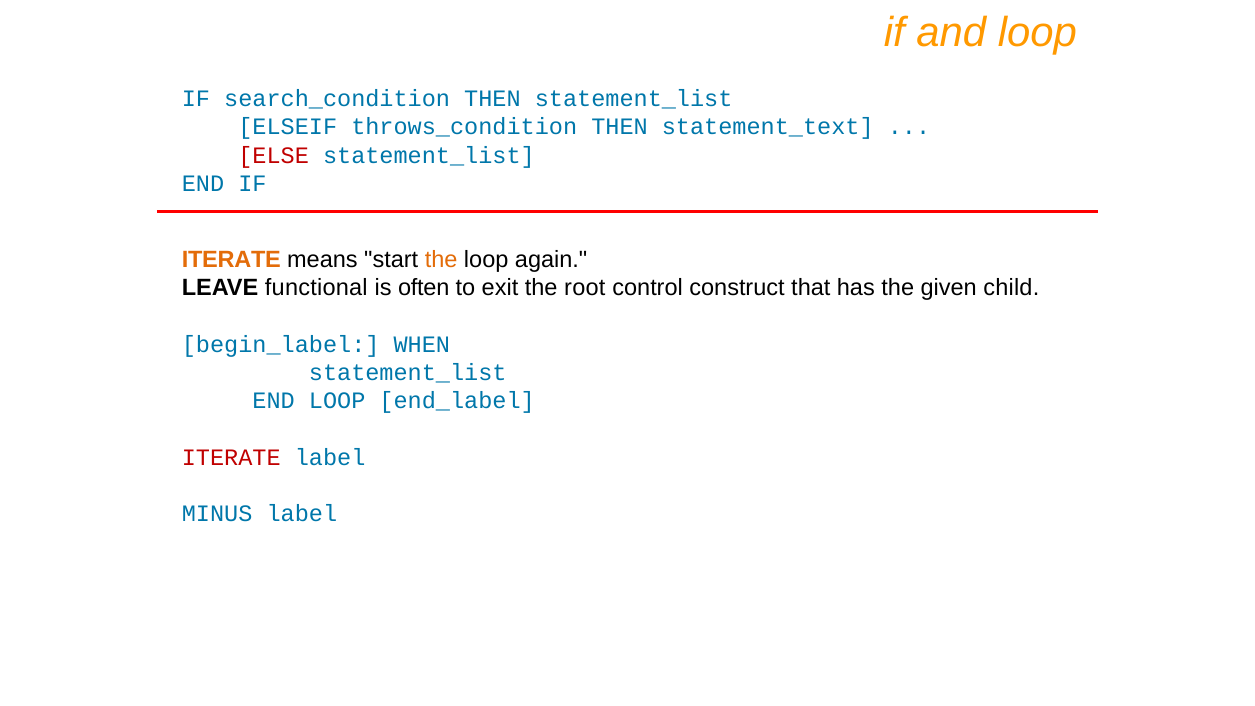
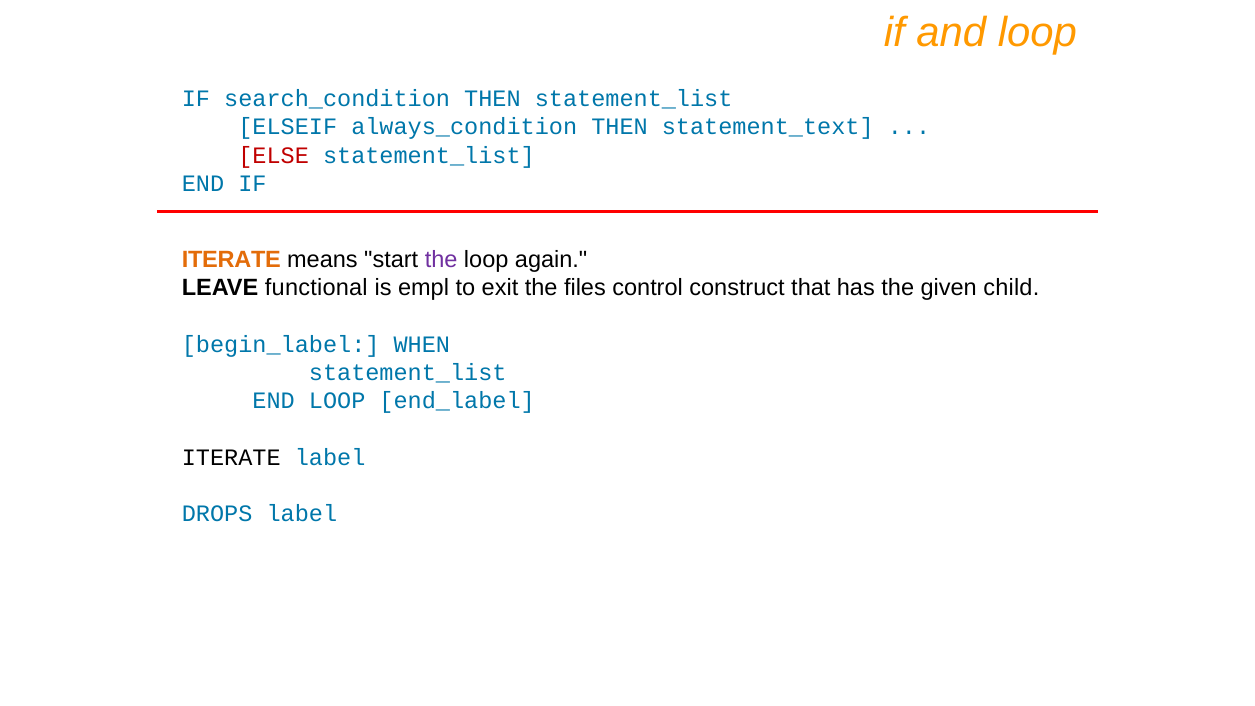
throws_condition: throws_condition -> always_condition (464, 127)
the colour: orange -> purple (441, 260)
often: often -> empl (424, 288)
root: root -> files (585, 288)
ITERATE colour: red -> black (231, 458)
MINUS: MINUS -> DROPS (217, 514)
